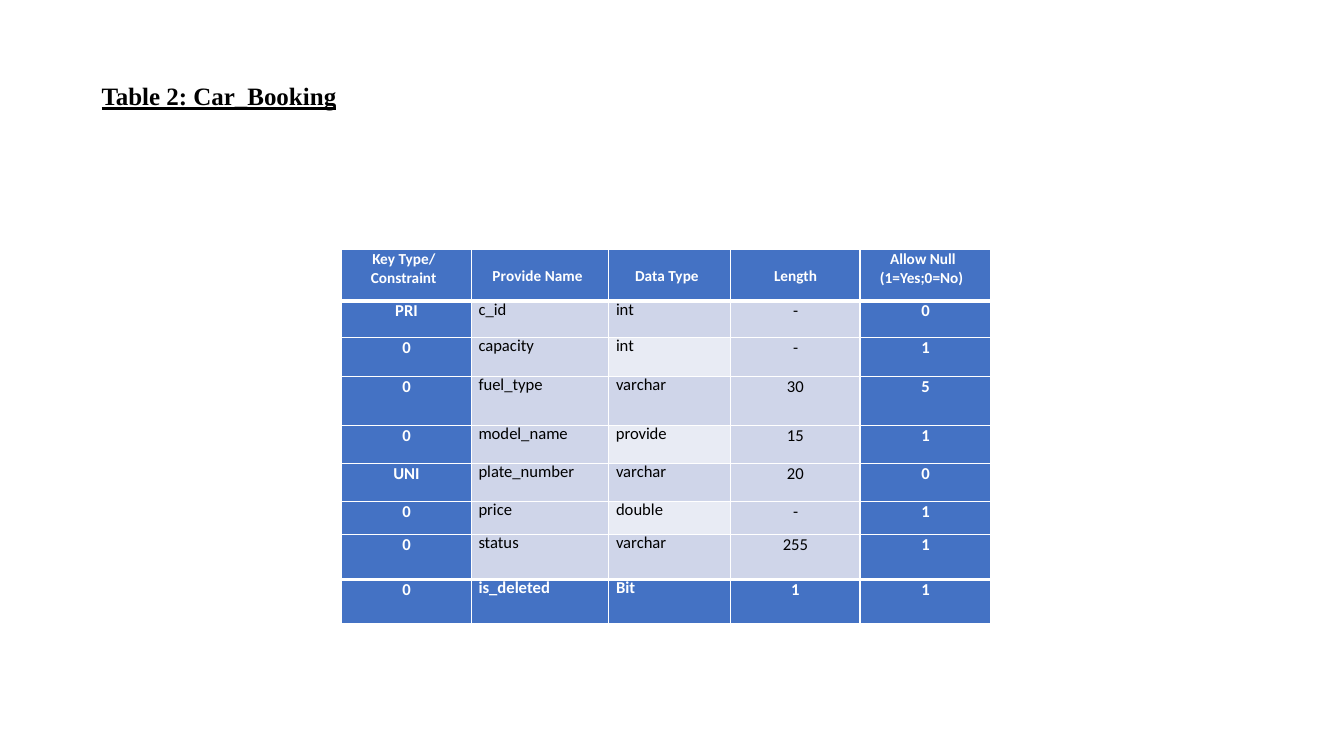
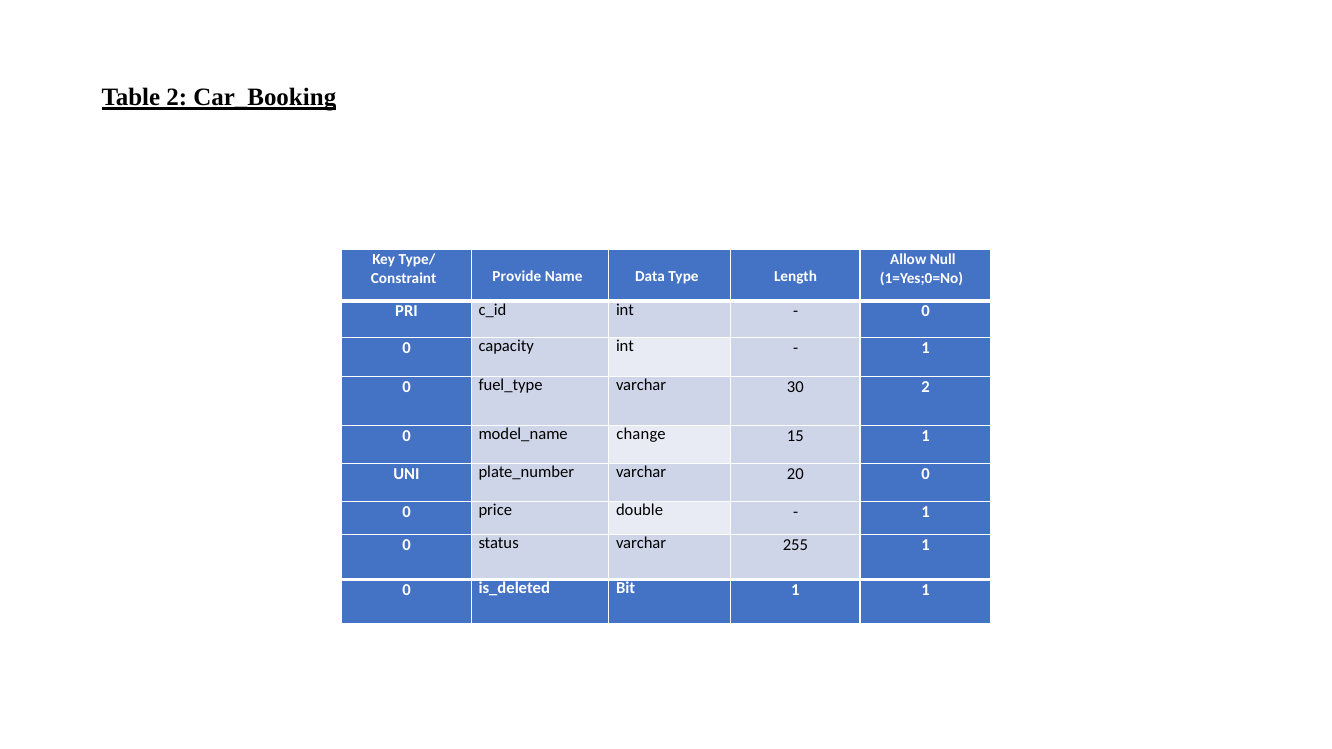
30 5: 5 -> 2 (926, 387)
provide: provide -> change (641, 434)
